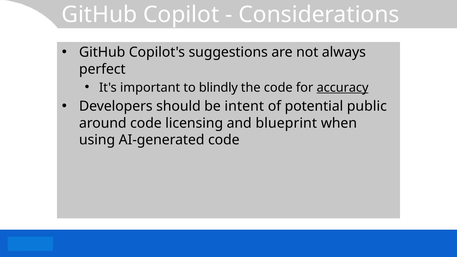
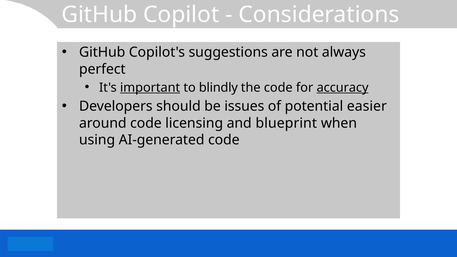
important underline: none -> present (150, 88)
intent: intent -> issues (244, 106)
public: public -> easier (367, 106)
